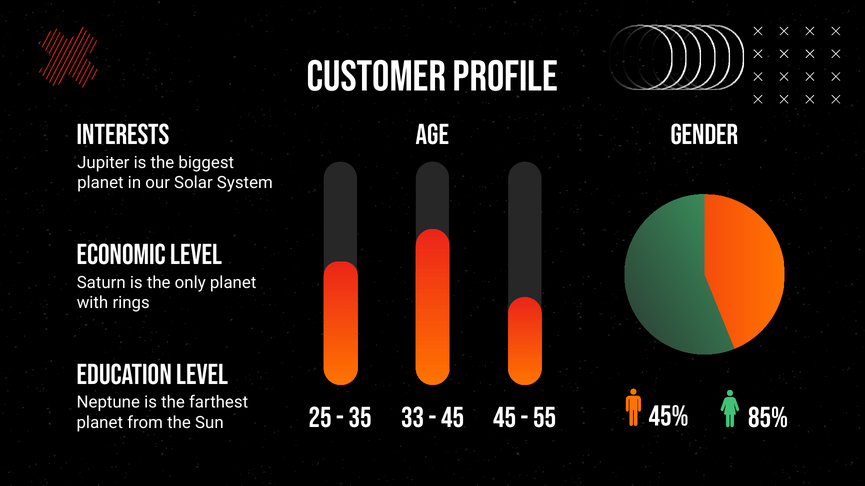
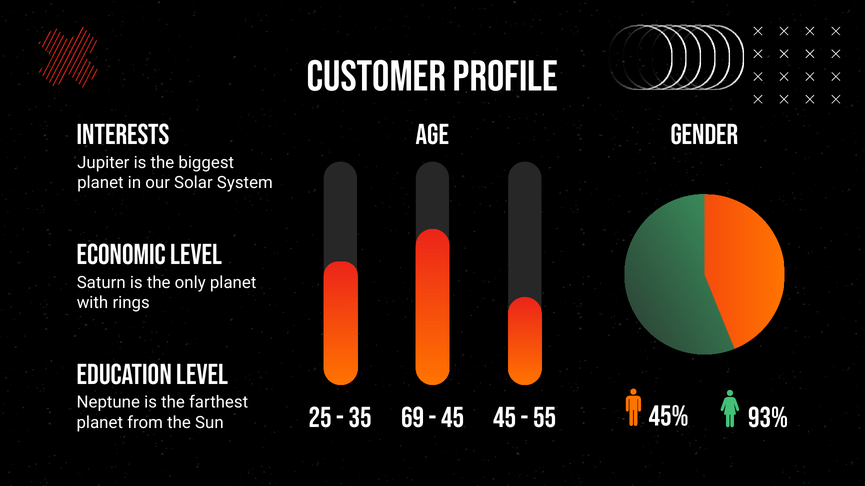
33: 33 -> 69 (413, 418)
85%: 85% -> 93% (768, 418)
